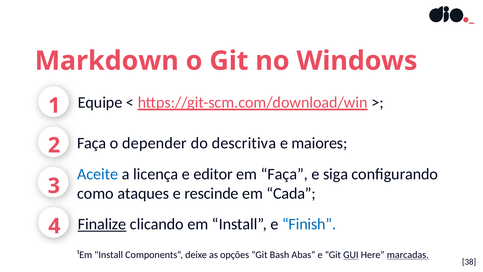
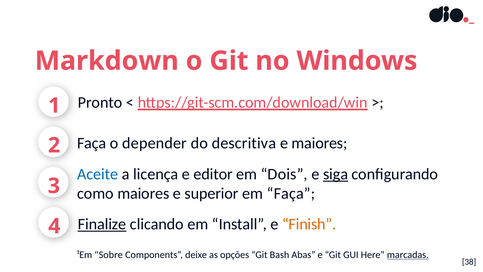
Equipe: Equipe -> Pronto (100, 102)
em Faça: Faça -> Dois (284, 174)
siga underline: none -> present (336, 174)
como ataques: ataques -> maiores (143, 193)
rescinde: rescinde -> superior (212, 193)
em Cada: Cada -> Faça (291, 193)
Finish colour: blue -> orange (309, 224)
¹Em Install: Install -> Sobre (109, 255)
GUI underline: present -> none (351, 255)
